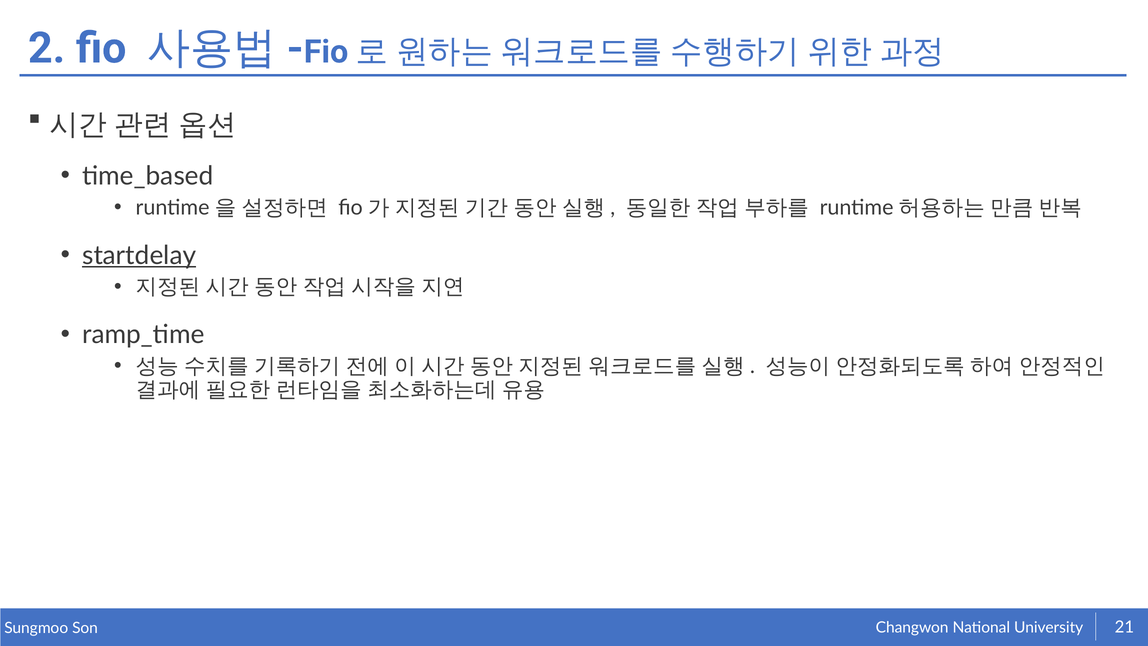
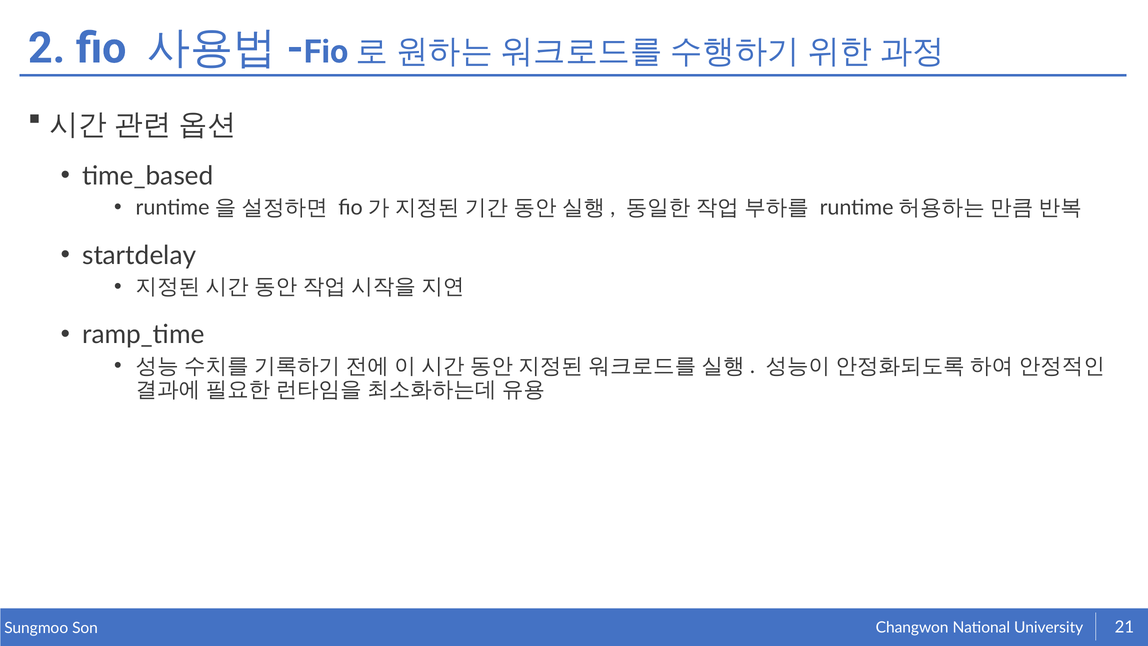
startdelay underline: present -> none (139, 255)
